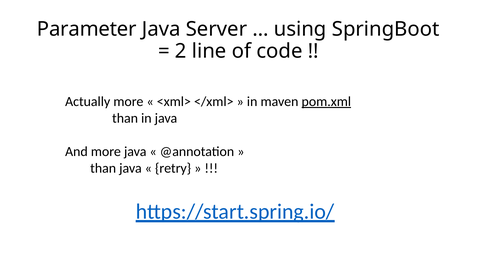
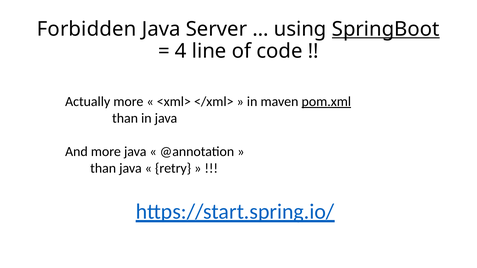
Parameter: Parameter -> Forbidden (87, 29)
SpringBoot underline: none -> present (386, 29)
2: 2 -> 4 (181, 51)
